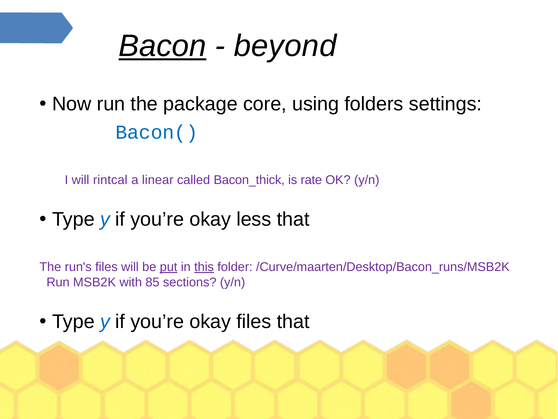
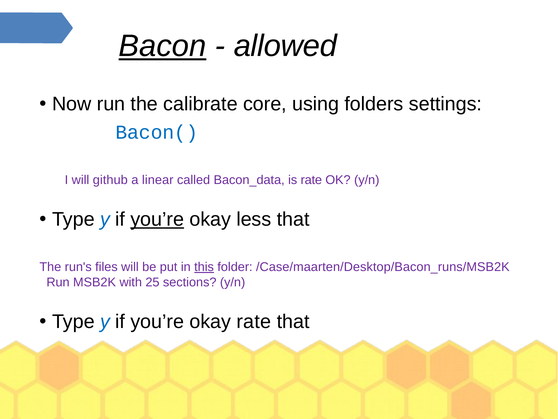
beyond: beyond -> allowed (285, 46)
package: package -> calibrate (200, 104)
rintcal: rintcal -> github (110, 180)
Bacon_thick: Bacon_thick -> Bacon_data (249, 180)
you’re underline: none -> present (157, 219)
put underline: present -> none (169, 267)
/Curve/maarten/Desktop/Bacon_runs/MSB2K: /Curve/maarten/Desktop/Bacon_runs/MSB2K -> /Case/maarten/Desktop/Bacon_runs/MSB2K (383, 267)
85: 85 -> 25 (152, 282)
okay files: files -> rate (254, 321)
